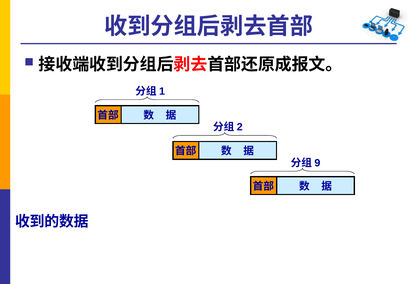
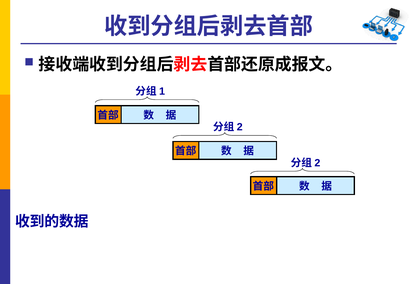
9: 9 -> 2 (317, 163)
